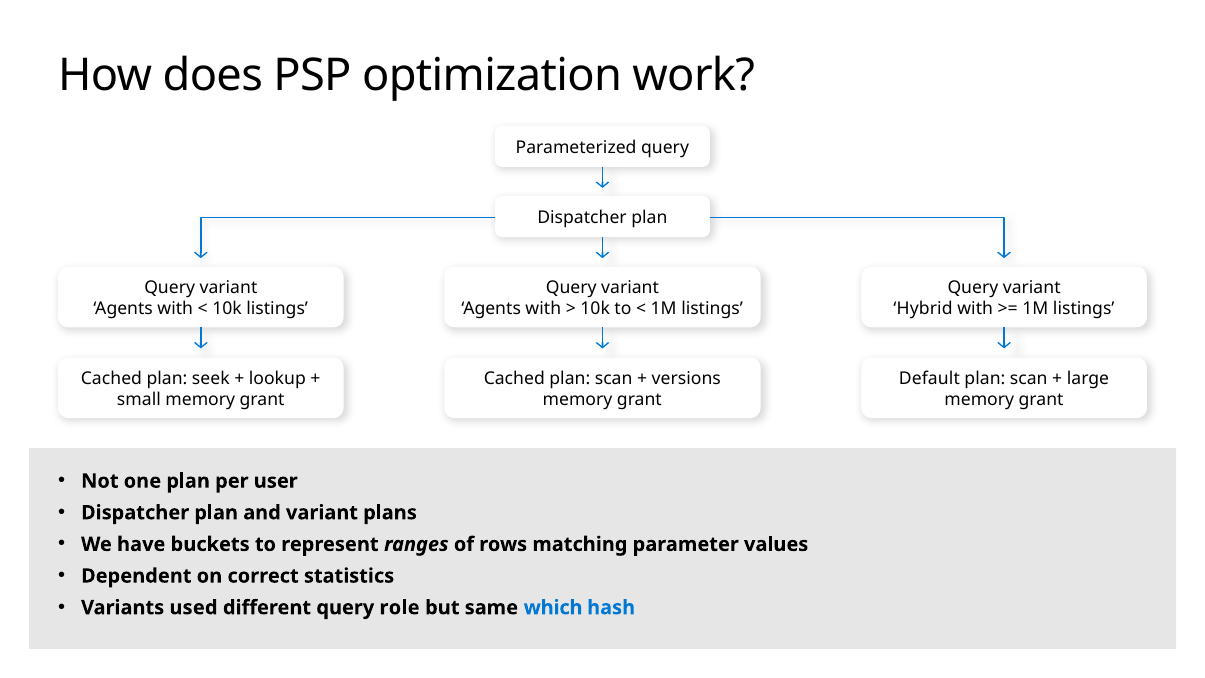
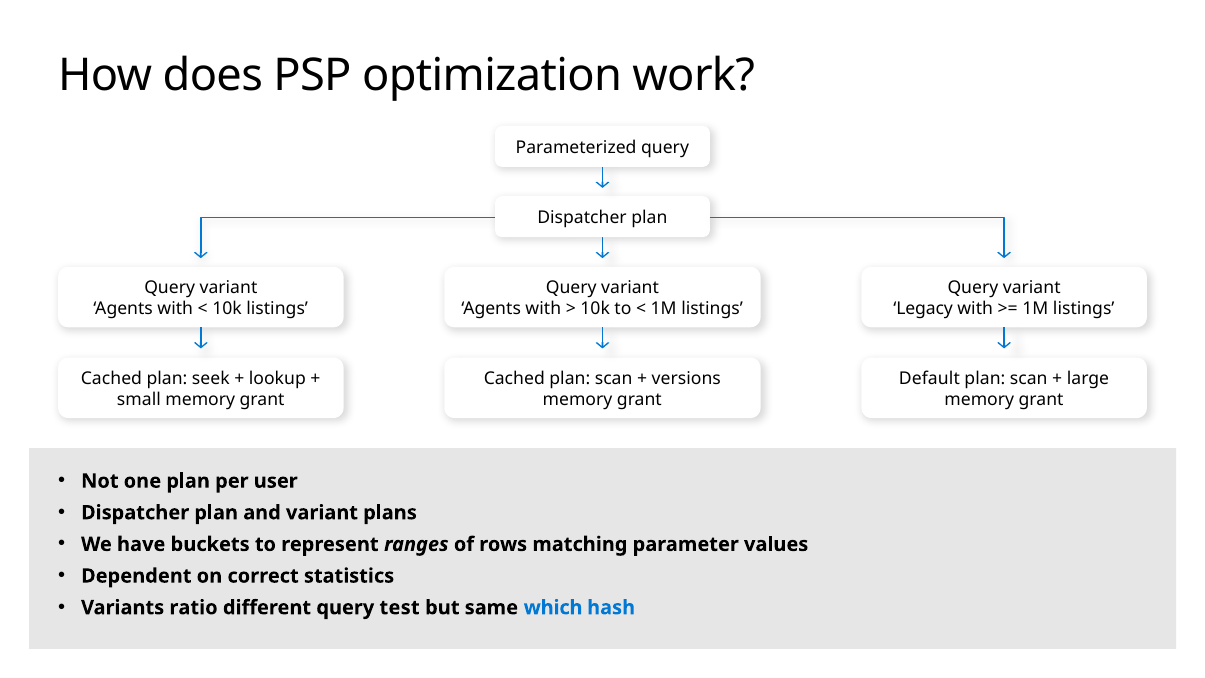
Hybrid: Hybrid -> Legacy (923, 309)
used: used -> ratio (194, 607)
role: role -> test (400, 607)
